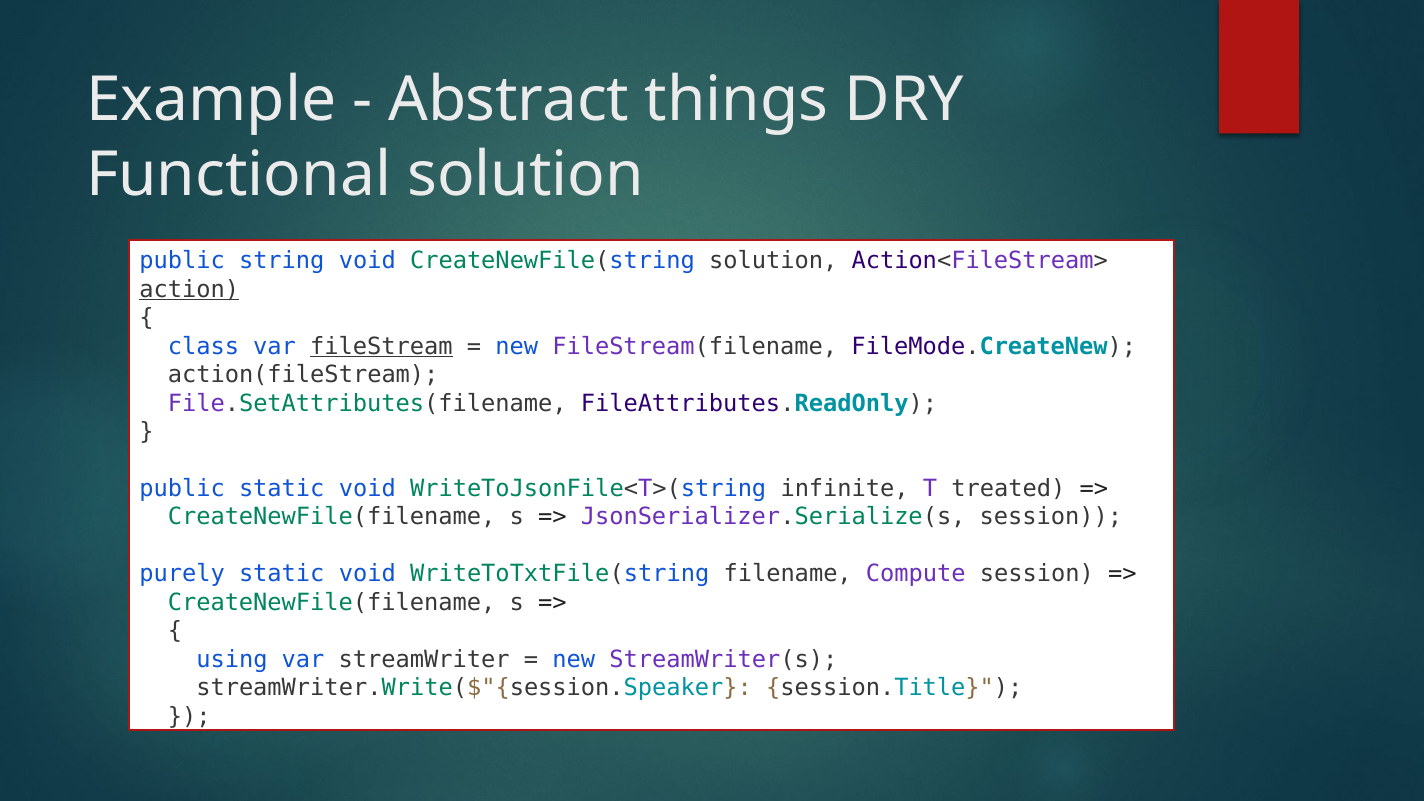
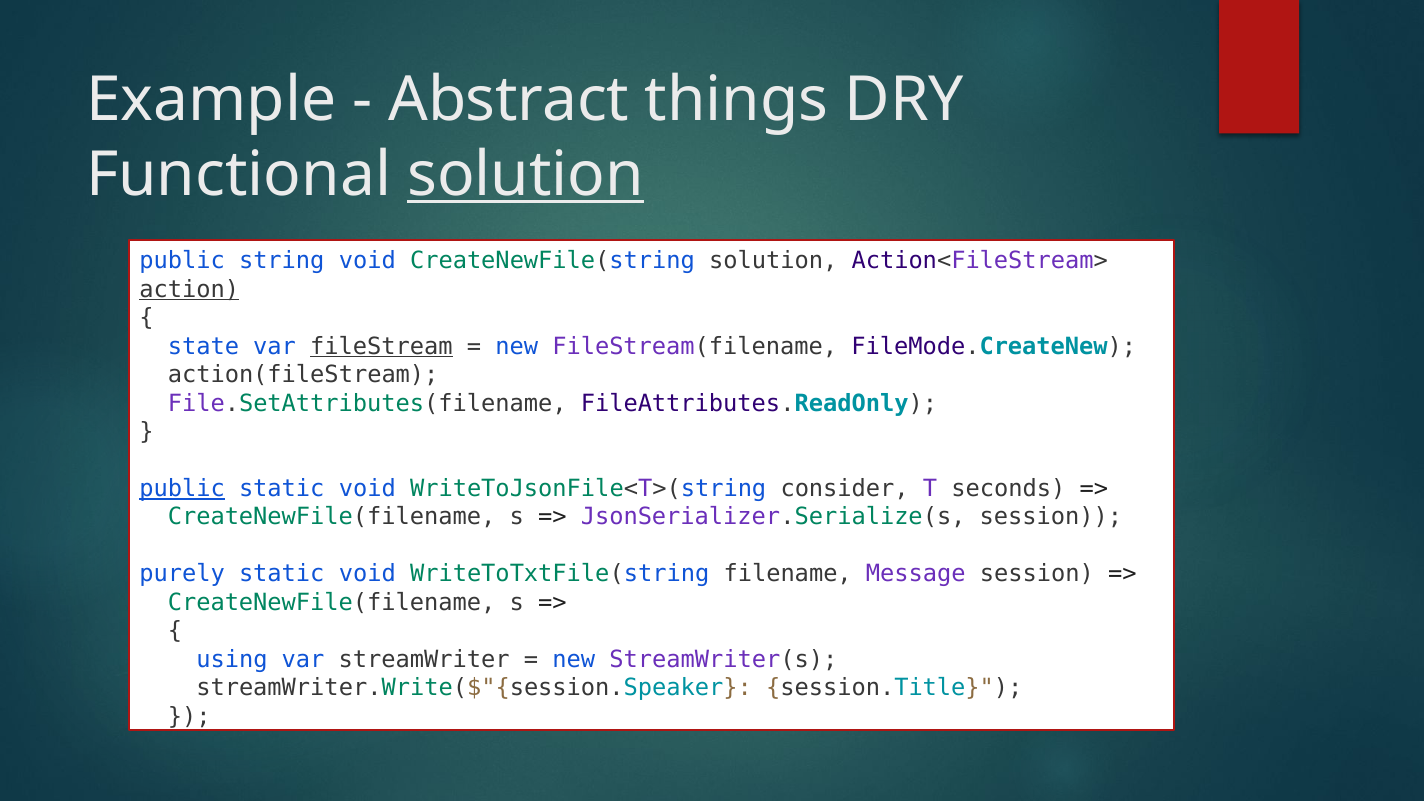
solution underline: none -> present (526, 175)
class: class -> state (203, 346)
public underline: none -> present (182, 489)
infinite: infinite -> consider (845, 489)
treated: treated -> seconds (1008, 489)
Compute: Compute -> Message (916, 574)
